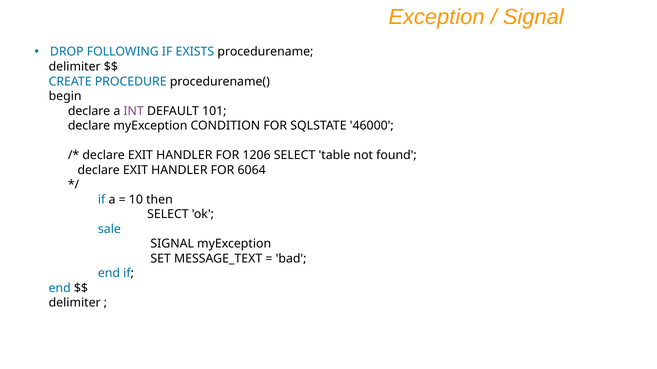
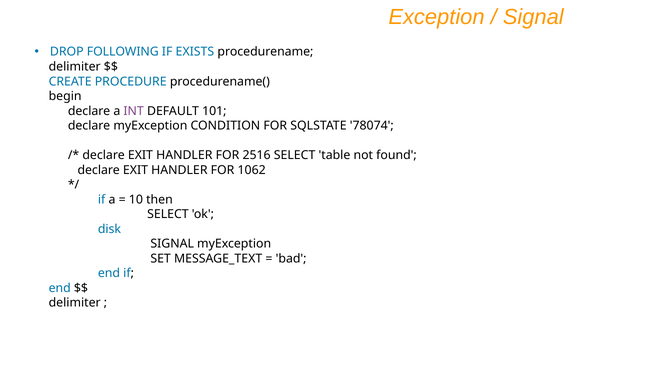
46000: 46000 -> 78074 (372, 126)
1206: 1206 -> 2516 (257, 155)
6064: 6064 -> 1062 (252, 170)
sale: sale -> disk (109, 229)
